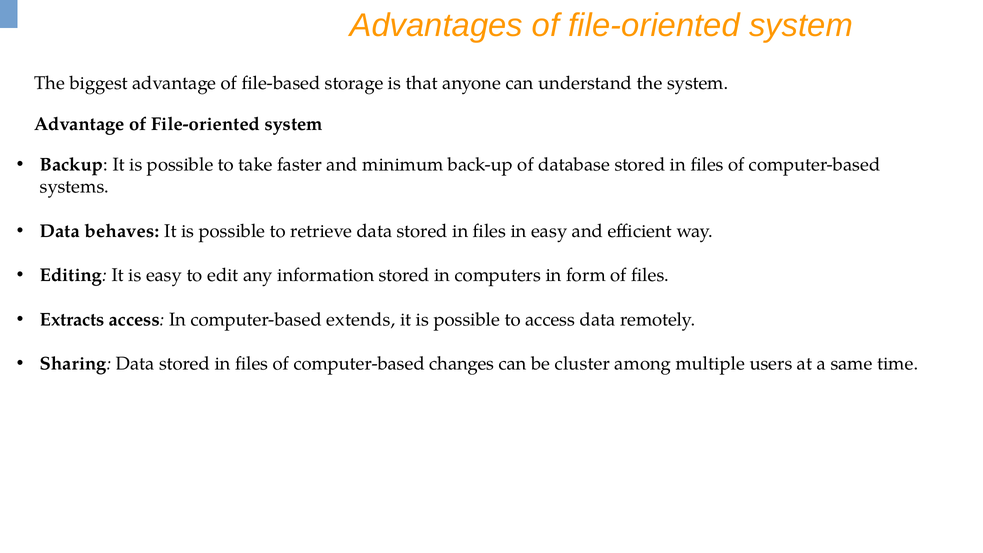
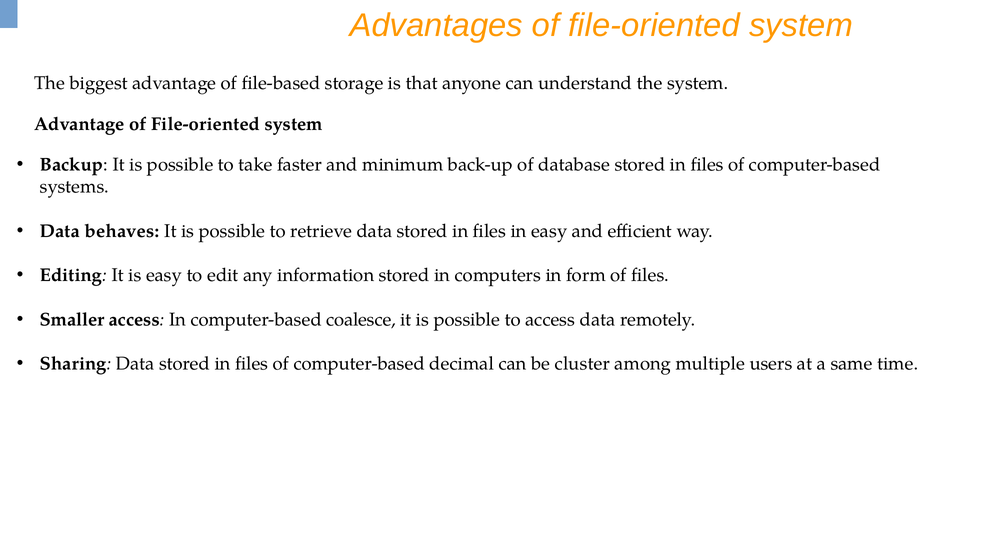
Extracts: Extracts -> Smaller (72, 320)
extends: extends -> coalesce (361, 320)
changes: changes -> decimal (462, 364)
